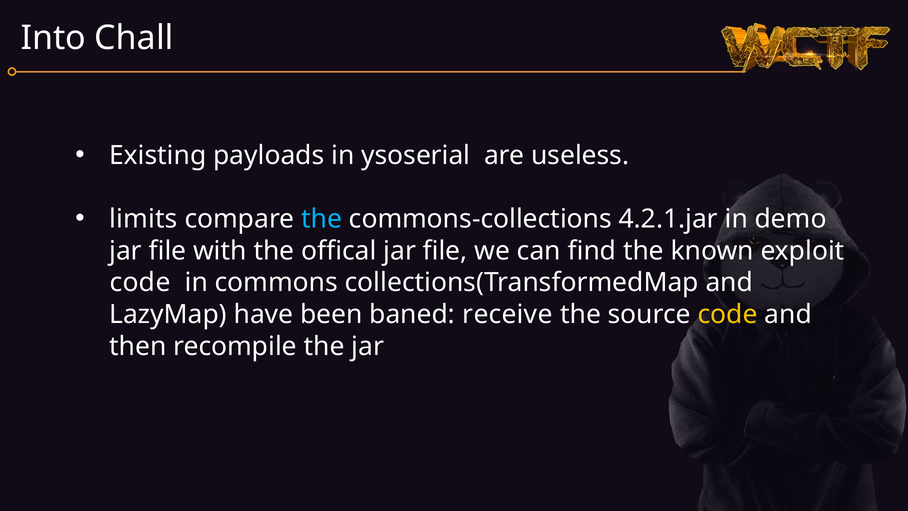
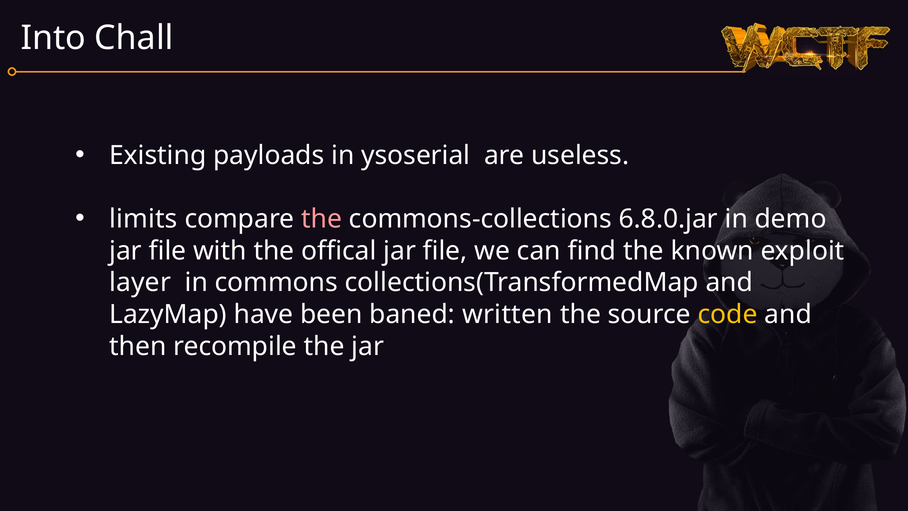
the colour: light blue -> pink (322, 219)
4.2.1.jar: 4.2.1.jar -> 6.8.0.jar (668, 219)
code: code -> layer (140, 283)
receive: receive -> written (507, 314)
